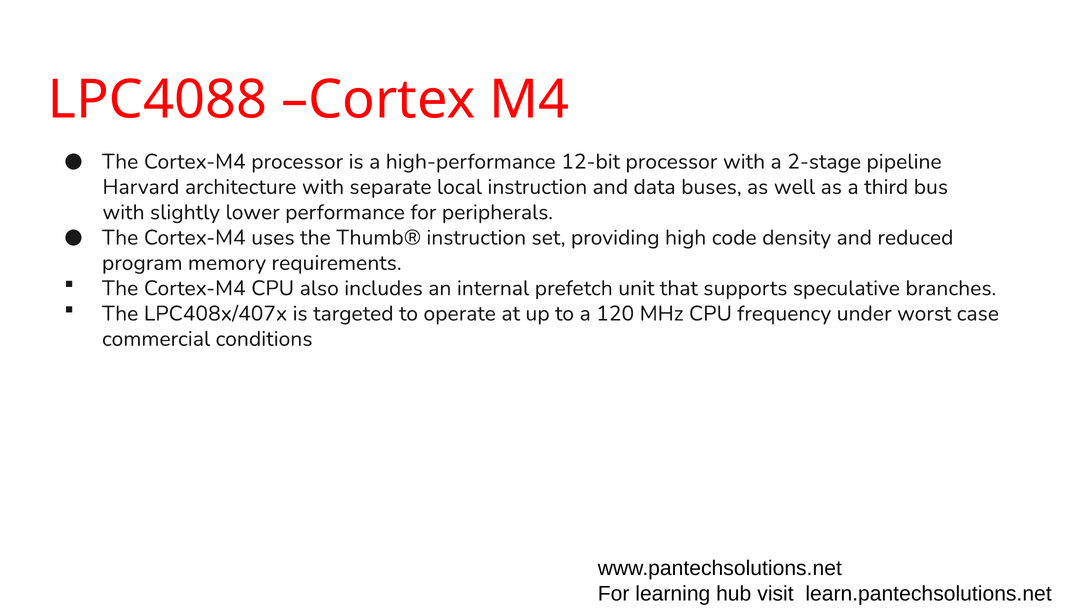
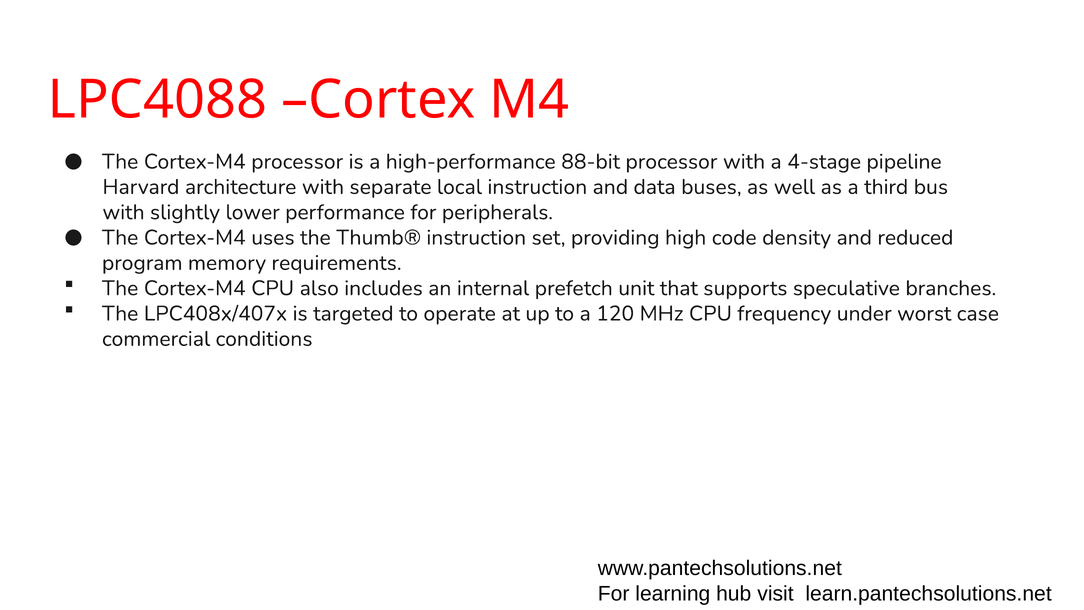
12-bit: 12-bit -> 88-bit (591, 162)
2-stage: 2-stage -> 4-stage (824, 162)
